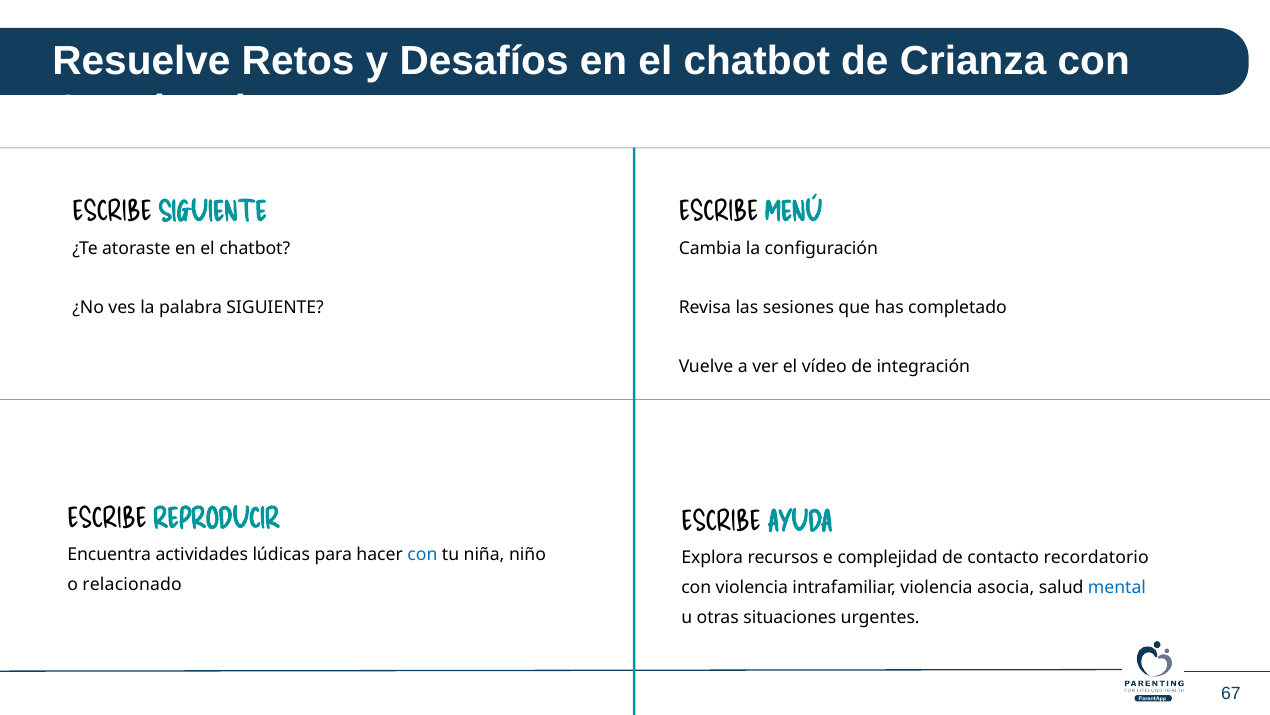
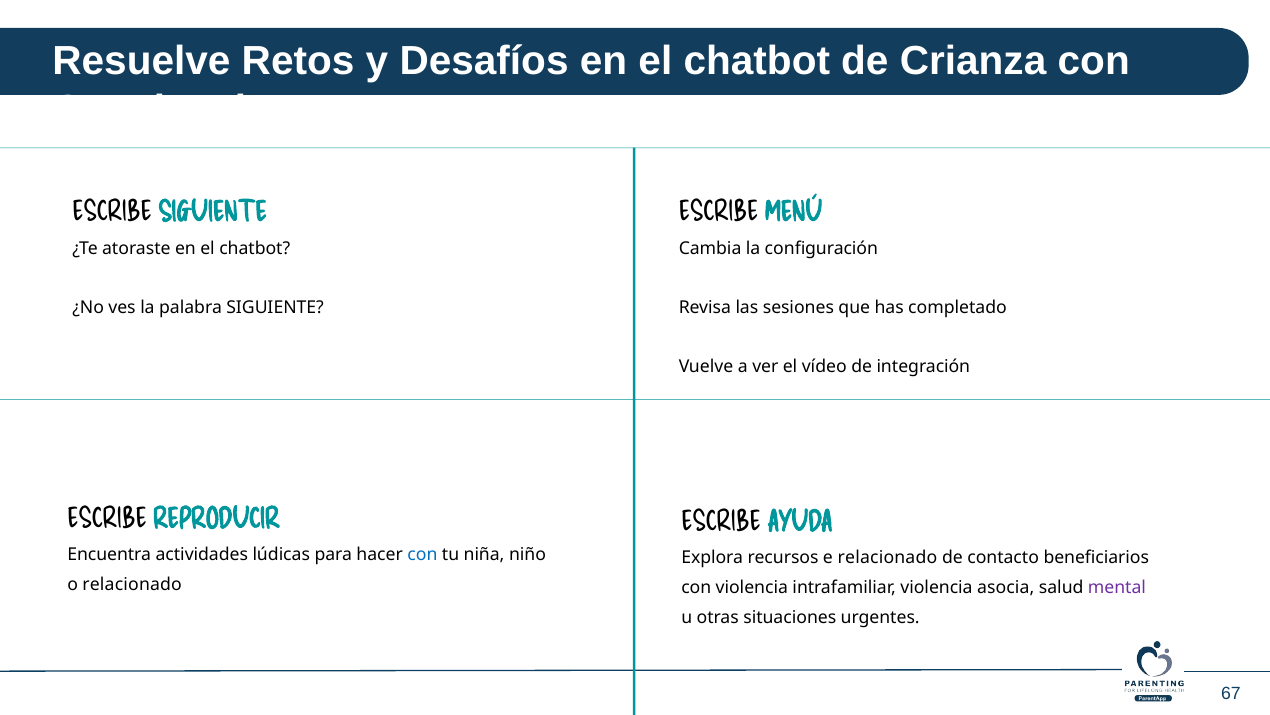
e complejidad: complejidad -> relacionado (887, 558)
recordatorio: recordatorio -> beneficiarios (1096, 558)
mental colour: blue -> purple (1117, 587)
